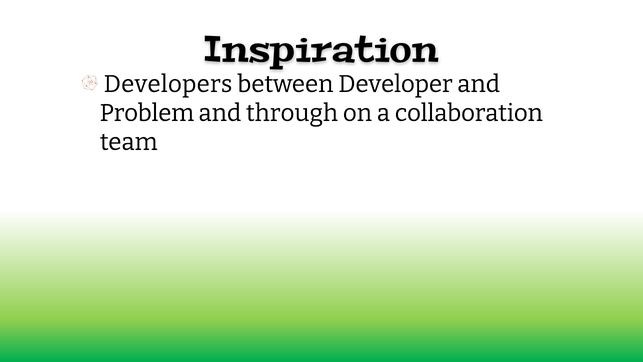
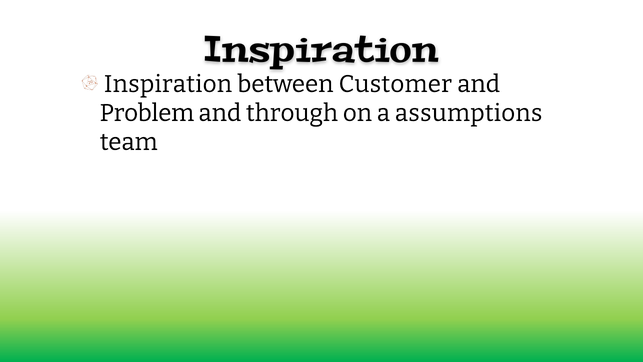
Developers: Developers -> Inspiration (168, 84)
Developer: Developer -> Customer (395, 84)
collaboration: collaboration -> assumptions (469, 113)
